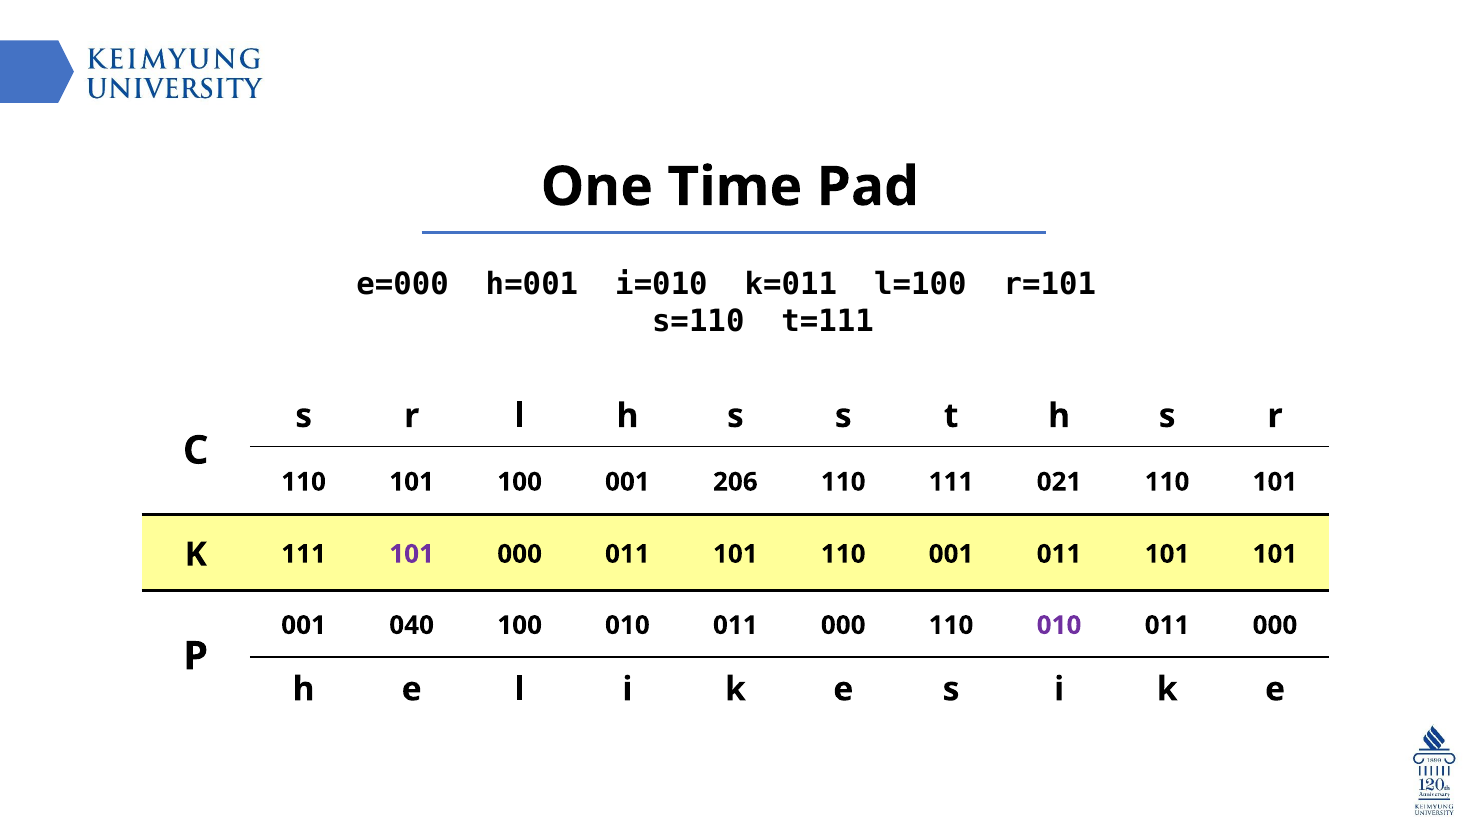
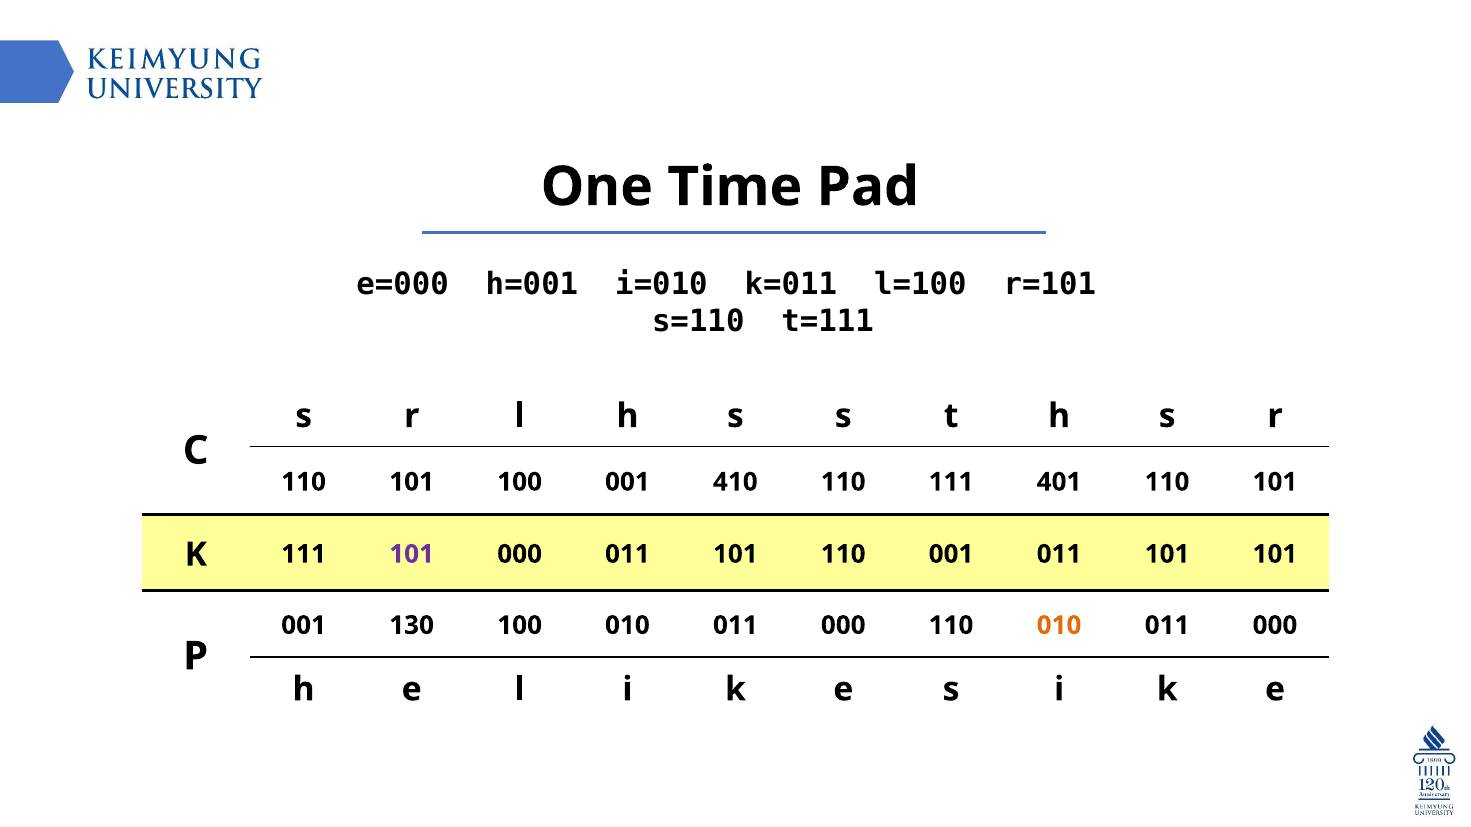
206: 206 -> 410 (735, 482)
021: 021 -> 401 (1059, 482)
040: 040 -> 130 (412, 626)
010 colour: purple -> orange (1059, 626)
